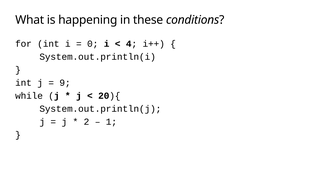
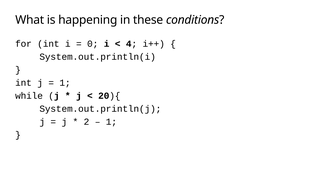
9: 9 -> 1 (65, 82)
